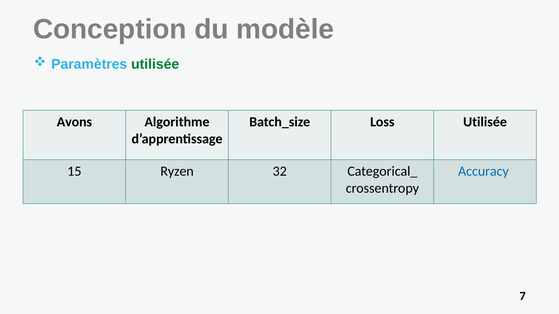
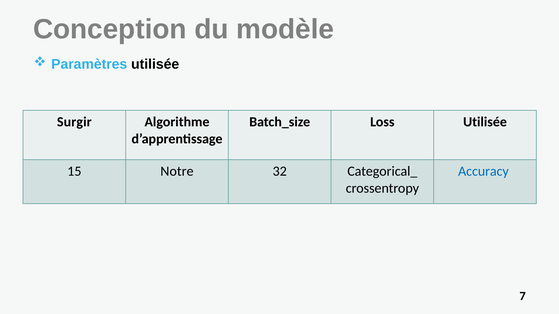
utilisée colour: green -> black (155, 64)
Avons: Avons -> Surgir (74, 122)
Ryzen: Ryzen -> Notre (177, 172)
